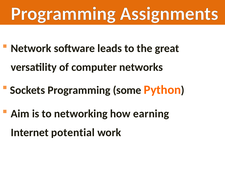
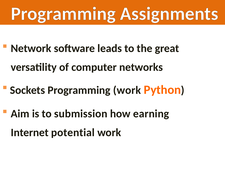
Programming some: some -> work (127, 90)
networking: networking -> submission (81, 114)
